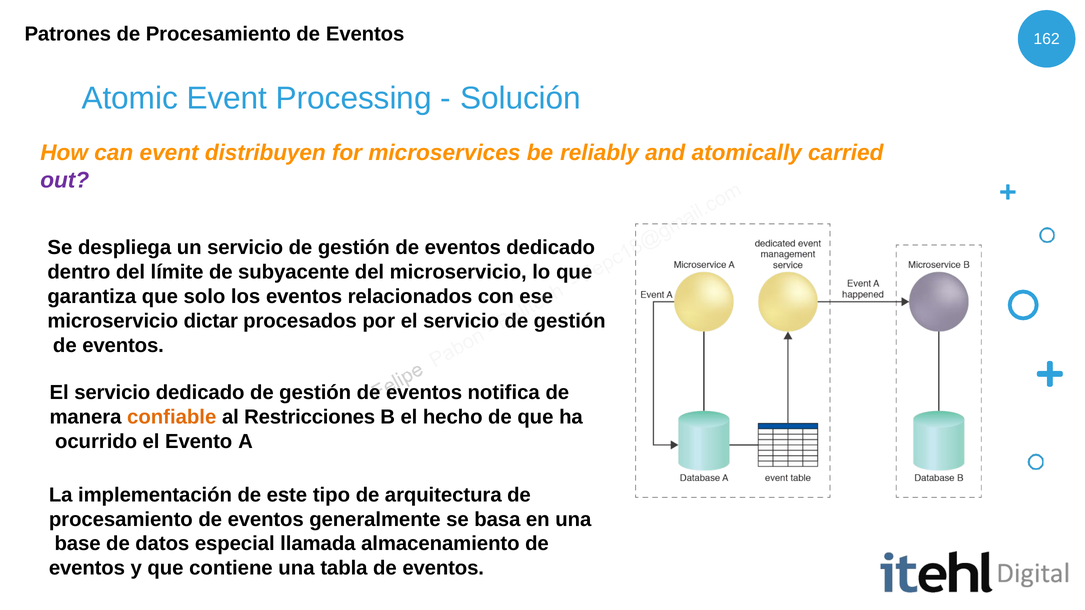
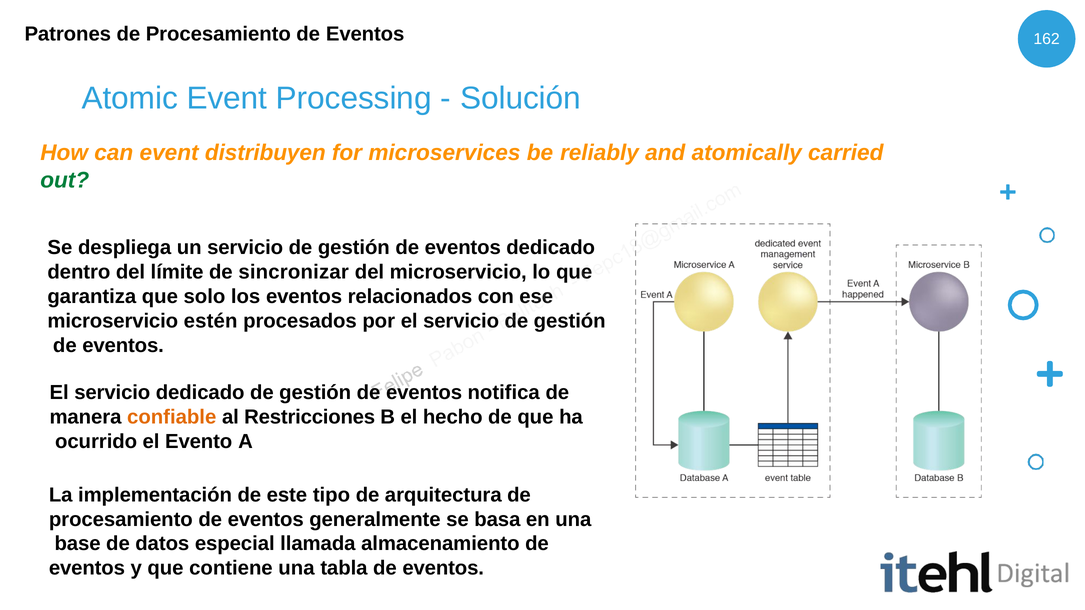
out colour: purple -> green (65, 180)
subyacente: subyacente -> sincronizar (294, 272)
dictar: dictar -> estén (211, 321)
